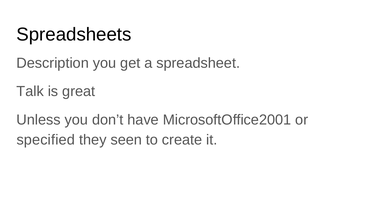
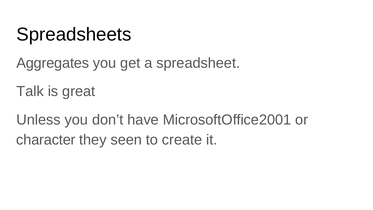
Description: Description -> Aggregates (53, 63)
specified: specified -> character (46, 140)
